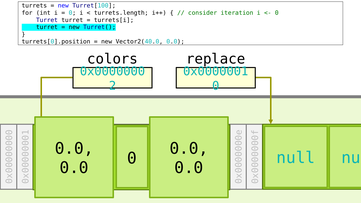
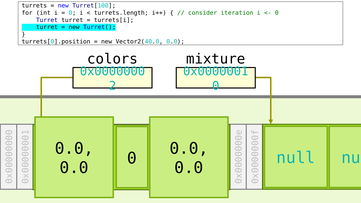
replace: replace -> mixture (216, 59)
